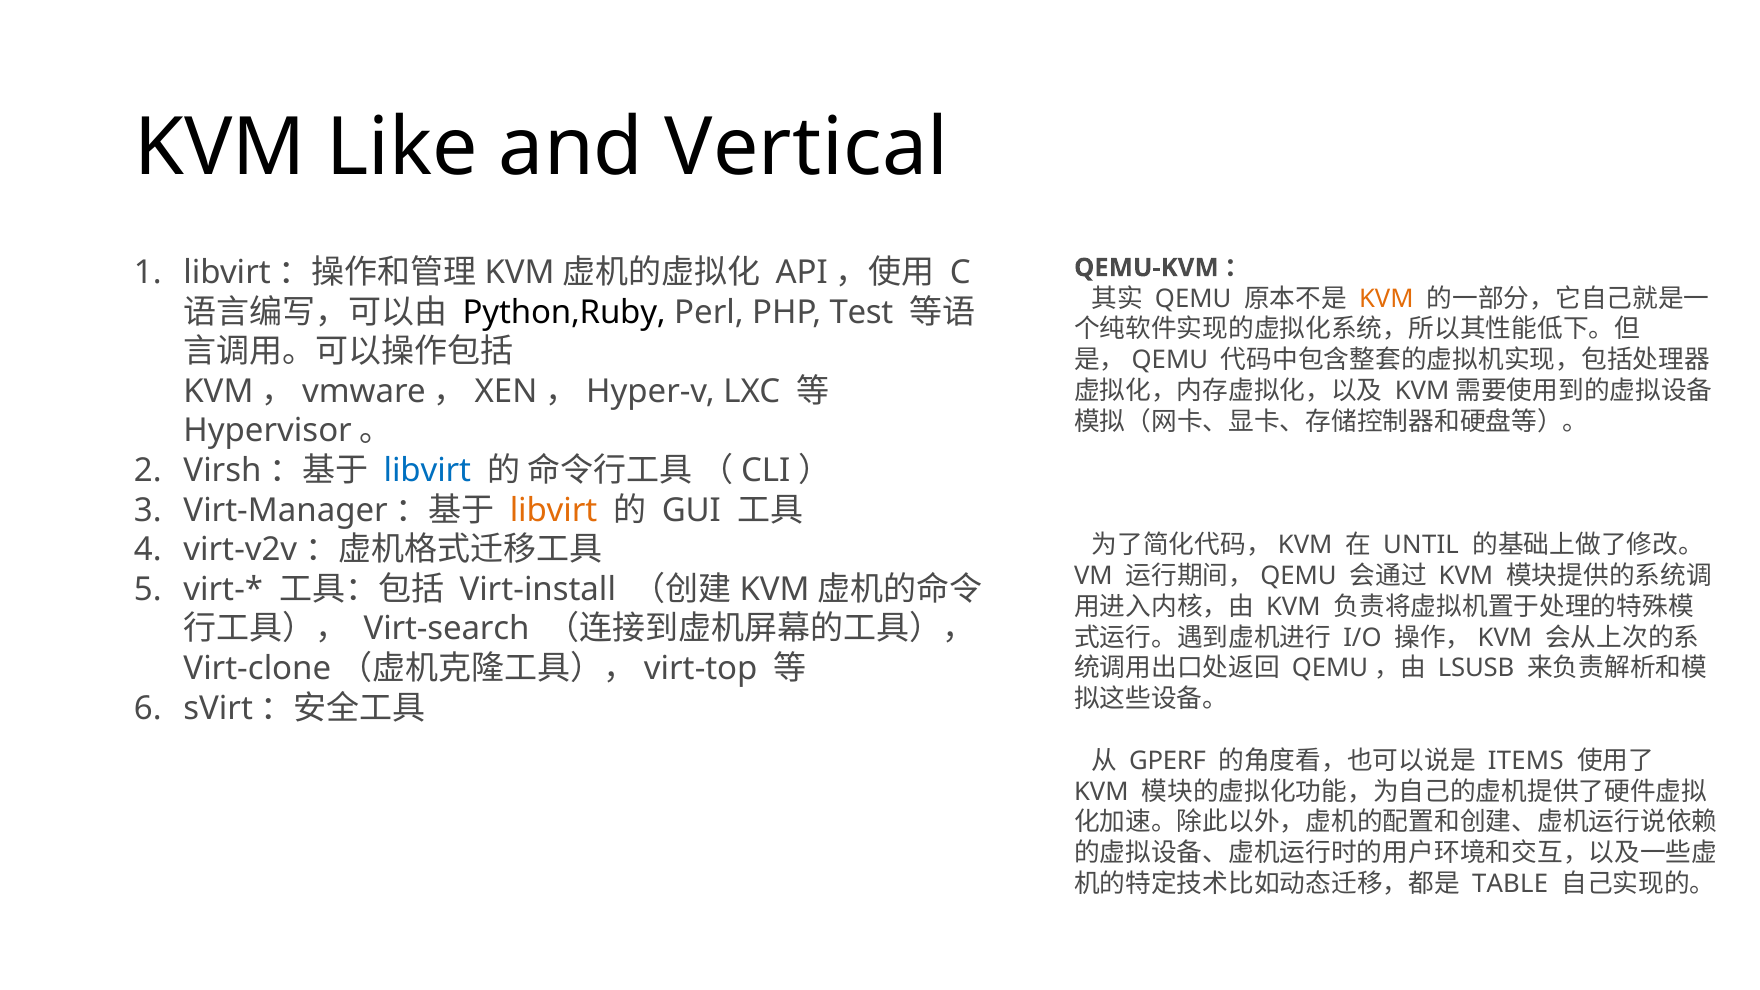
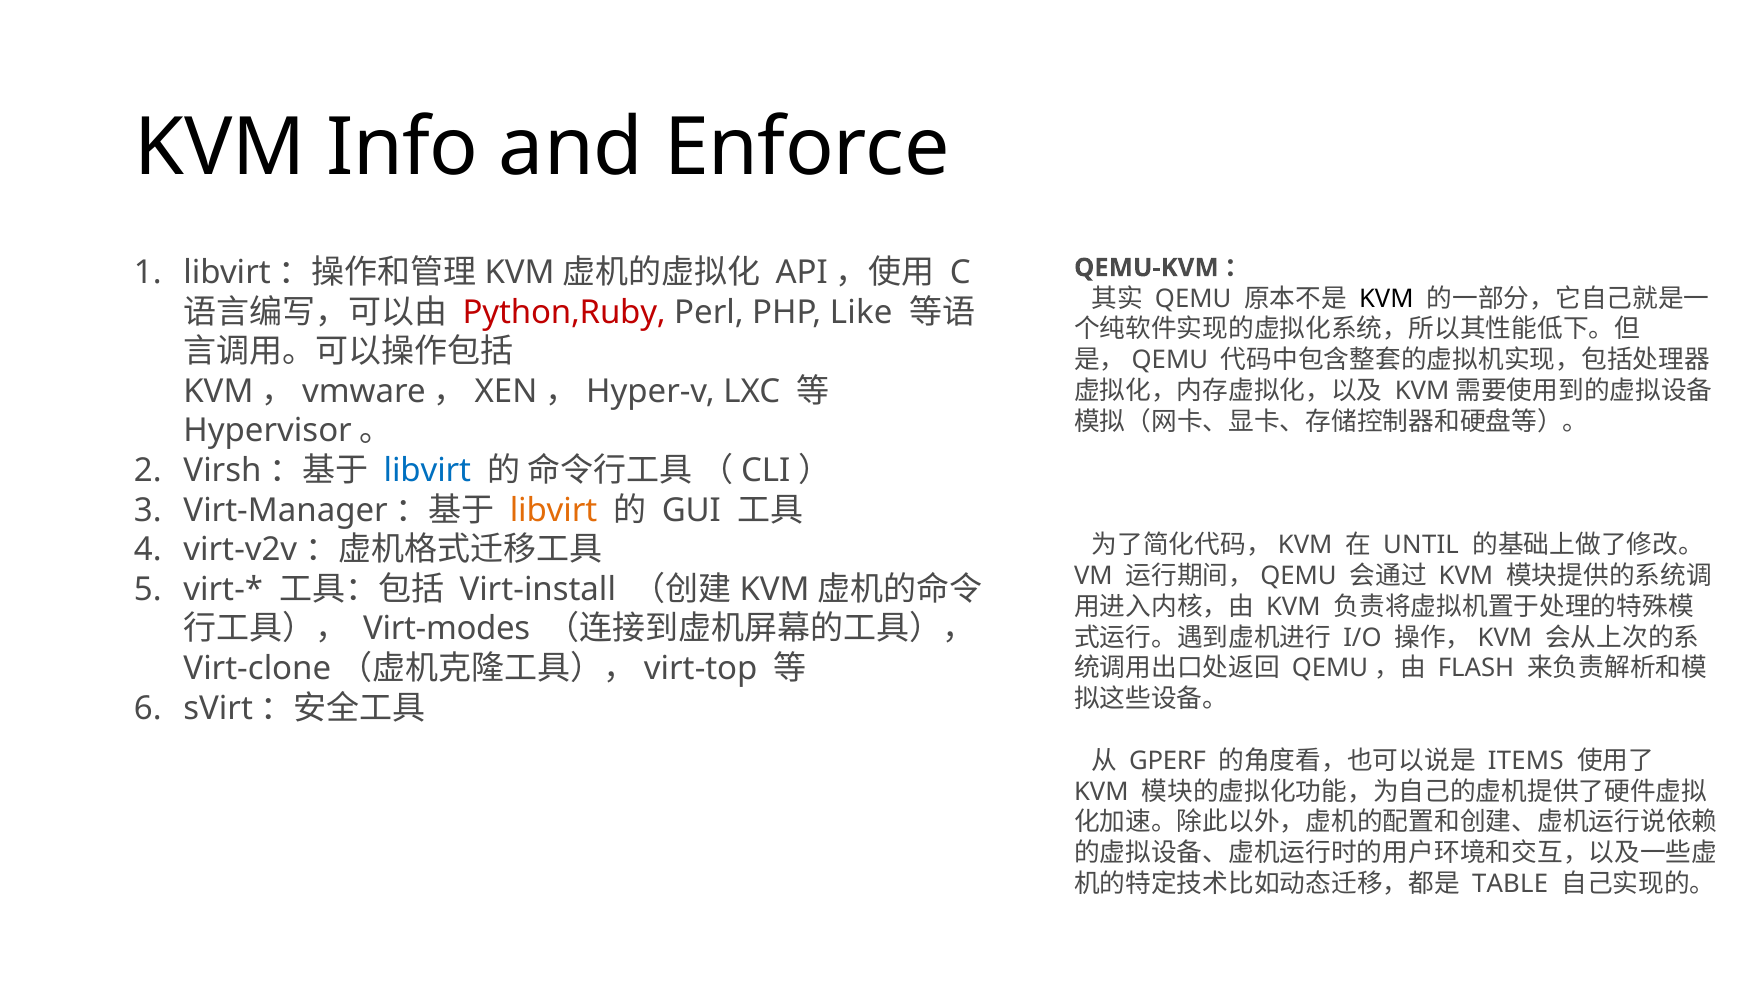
Like: Like -> Info (403, 148)
Vertical: Vertical -> Enforce (807, 148)
KVM colour: orange -> black (1386, 299)
Python,Ruby colour: black -> red (564, 312)
Test: Test -> Like (861, 312)
Virt-search: Virt-search -> Virt-modes (447, 629)
LSUSB: LSUSB -> FLASH (1476, 668)
